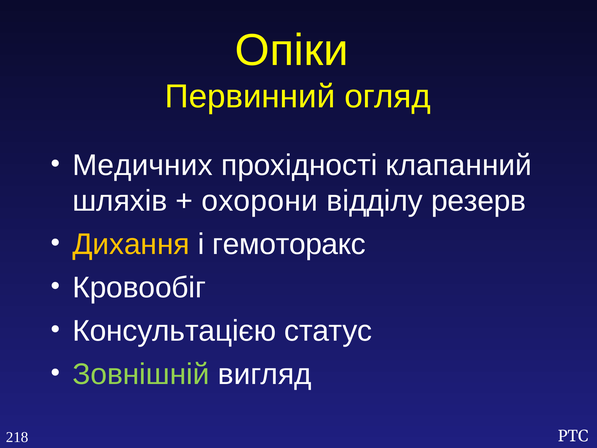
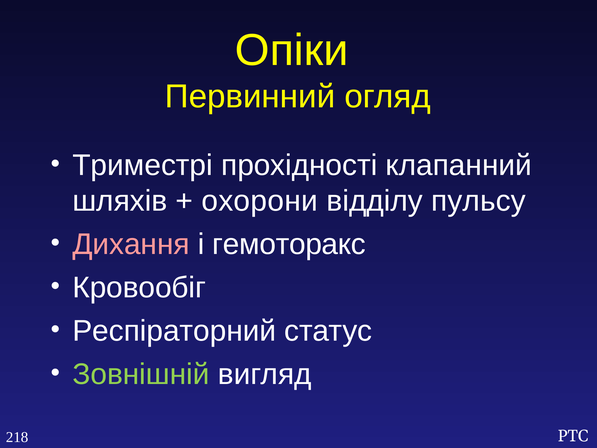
Медичних: Медичних -> Триместрі (143, 165)
резерв: резерв -> пульсу (478, 201)
Дихання colour: yellow -> pink (131, 244)
Консультацією: Консультацією -> Респіраторний (174, 331)
